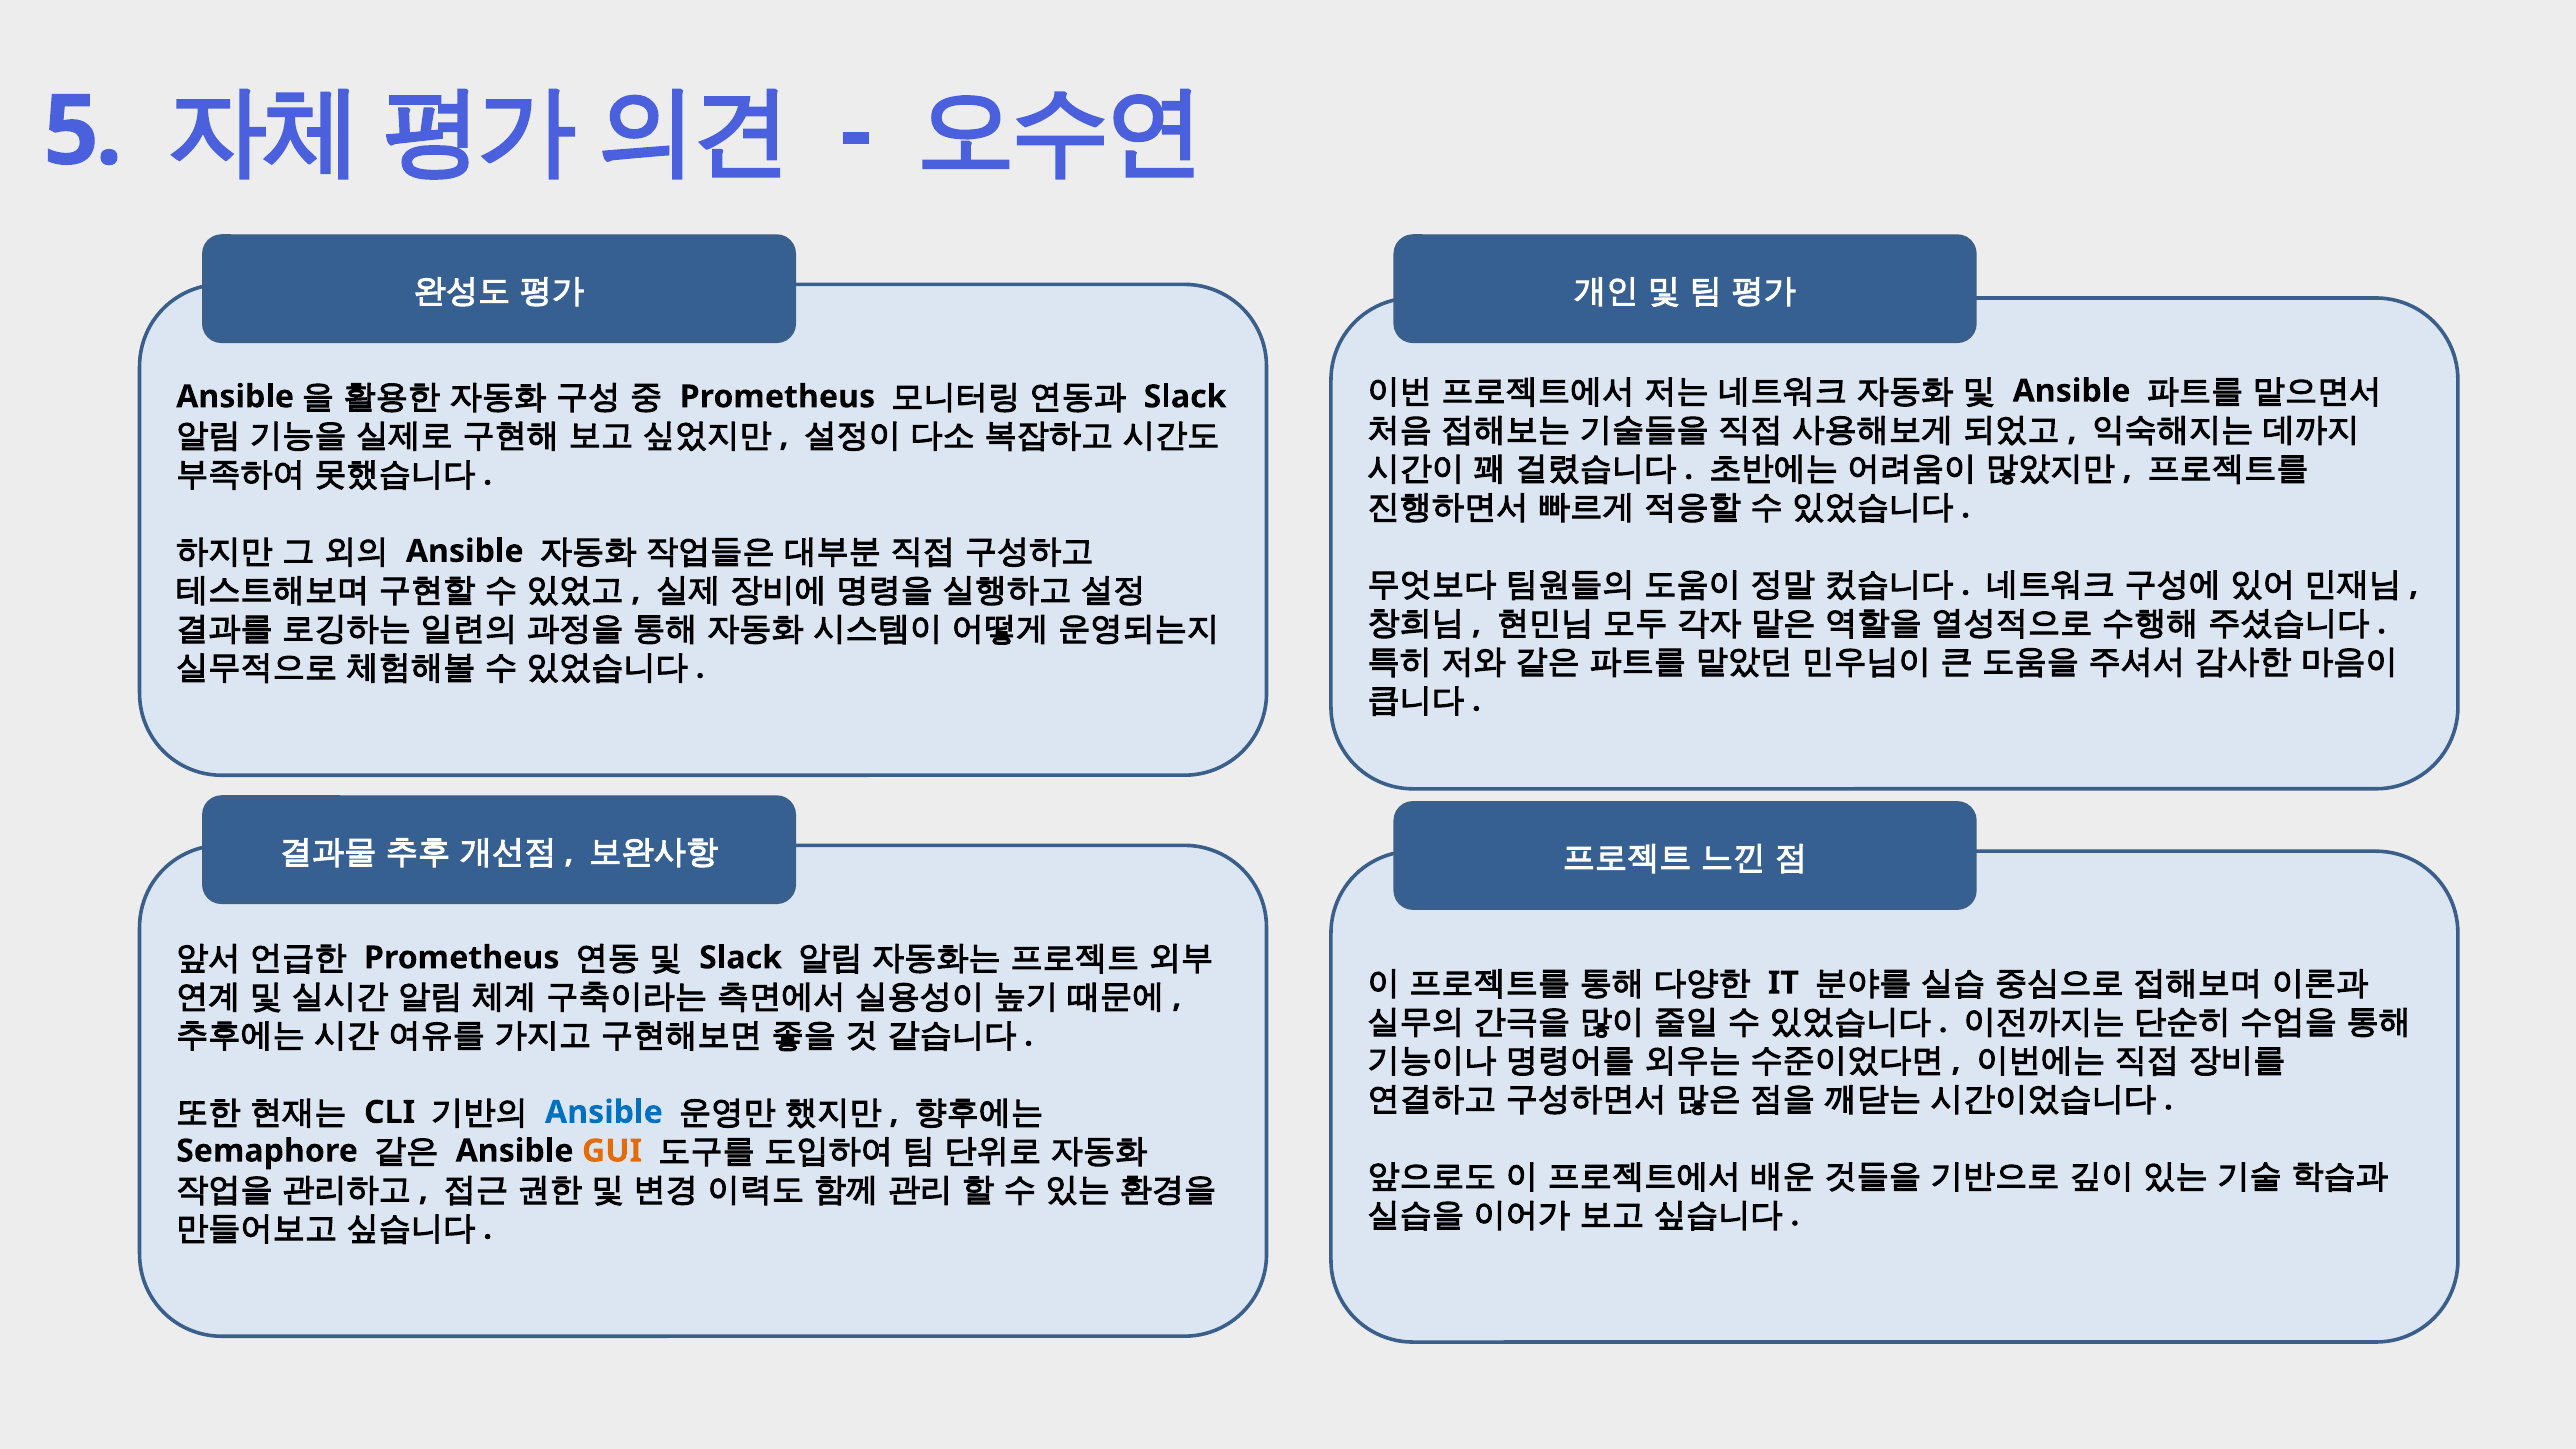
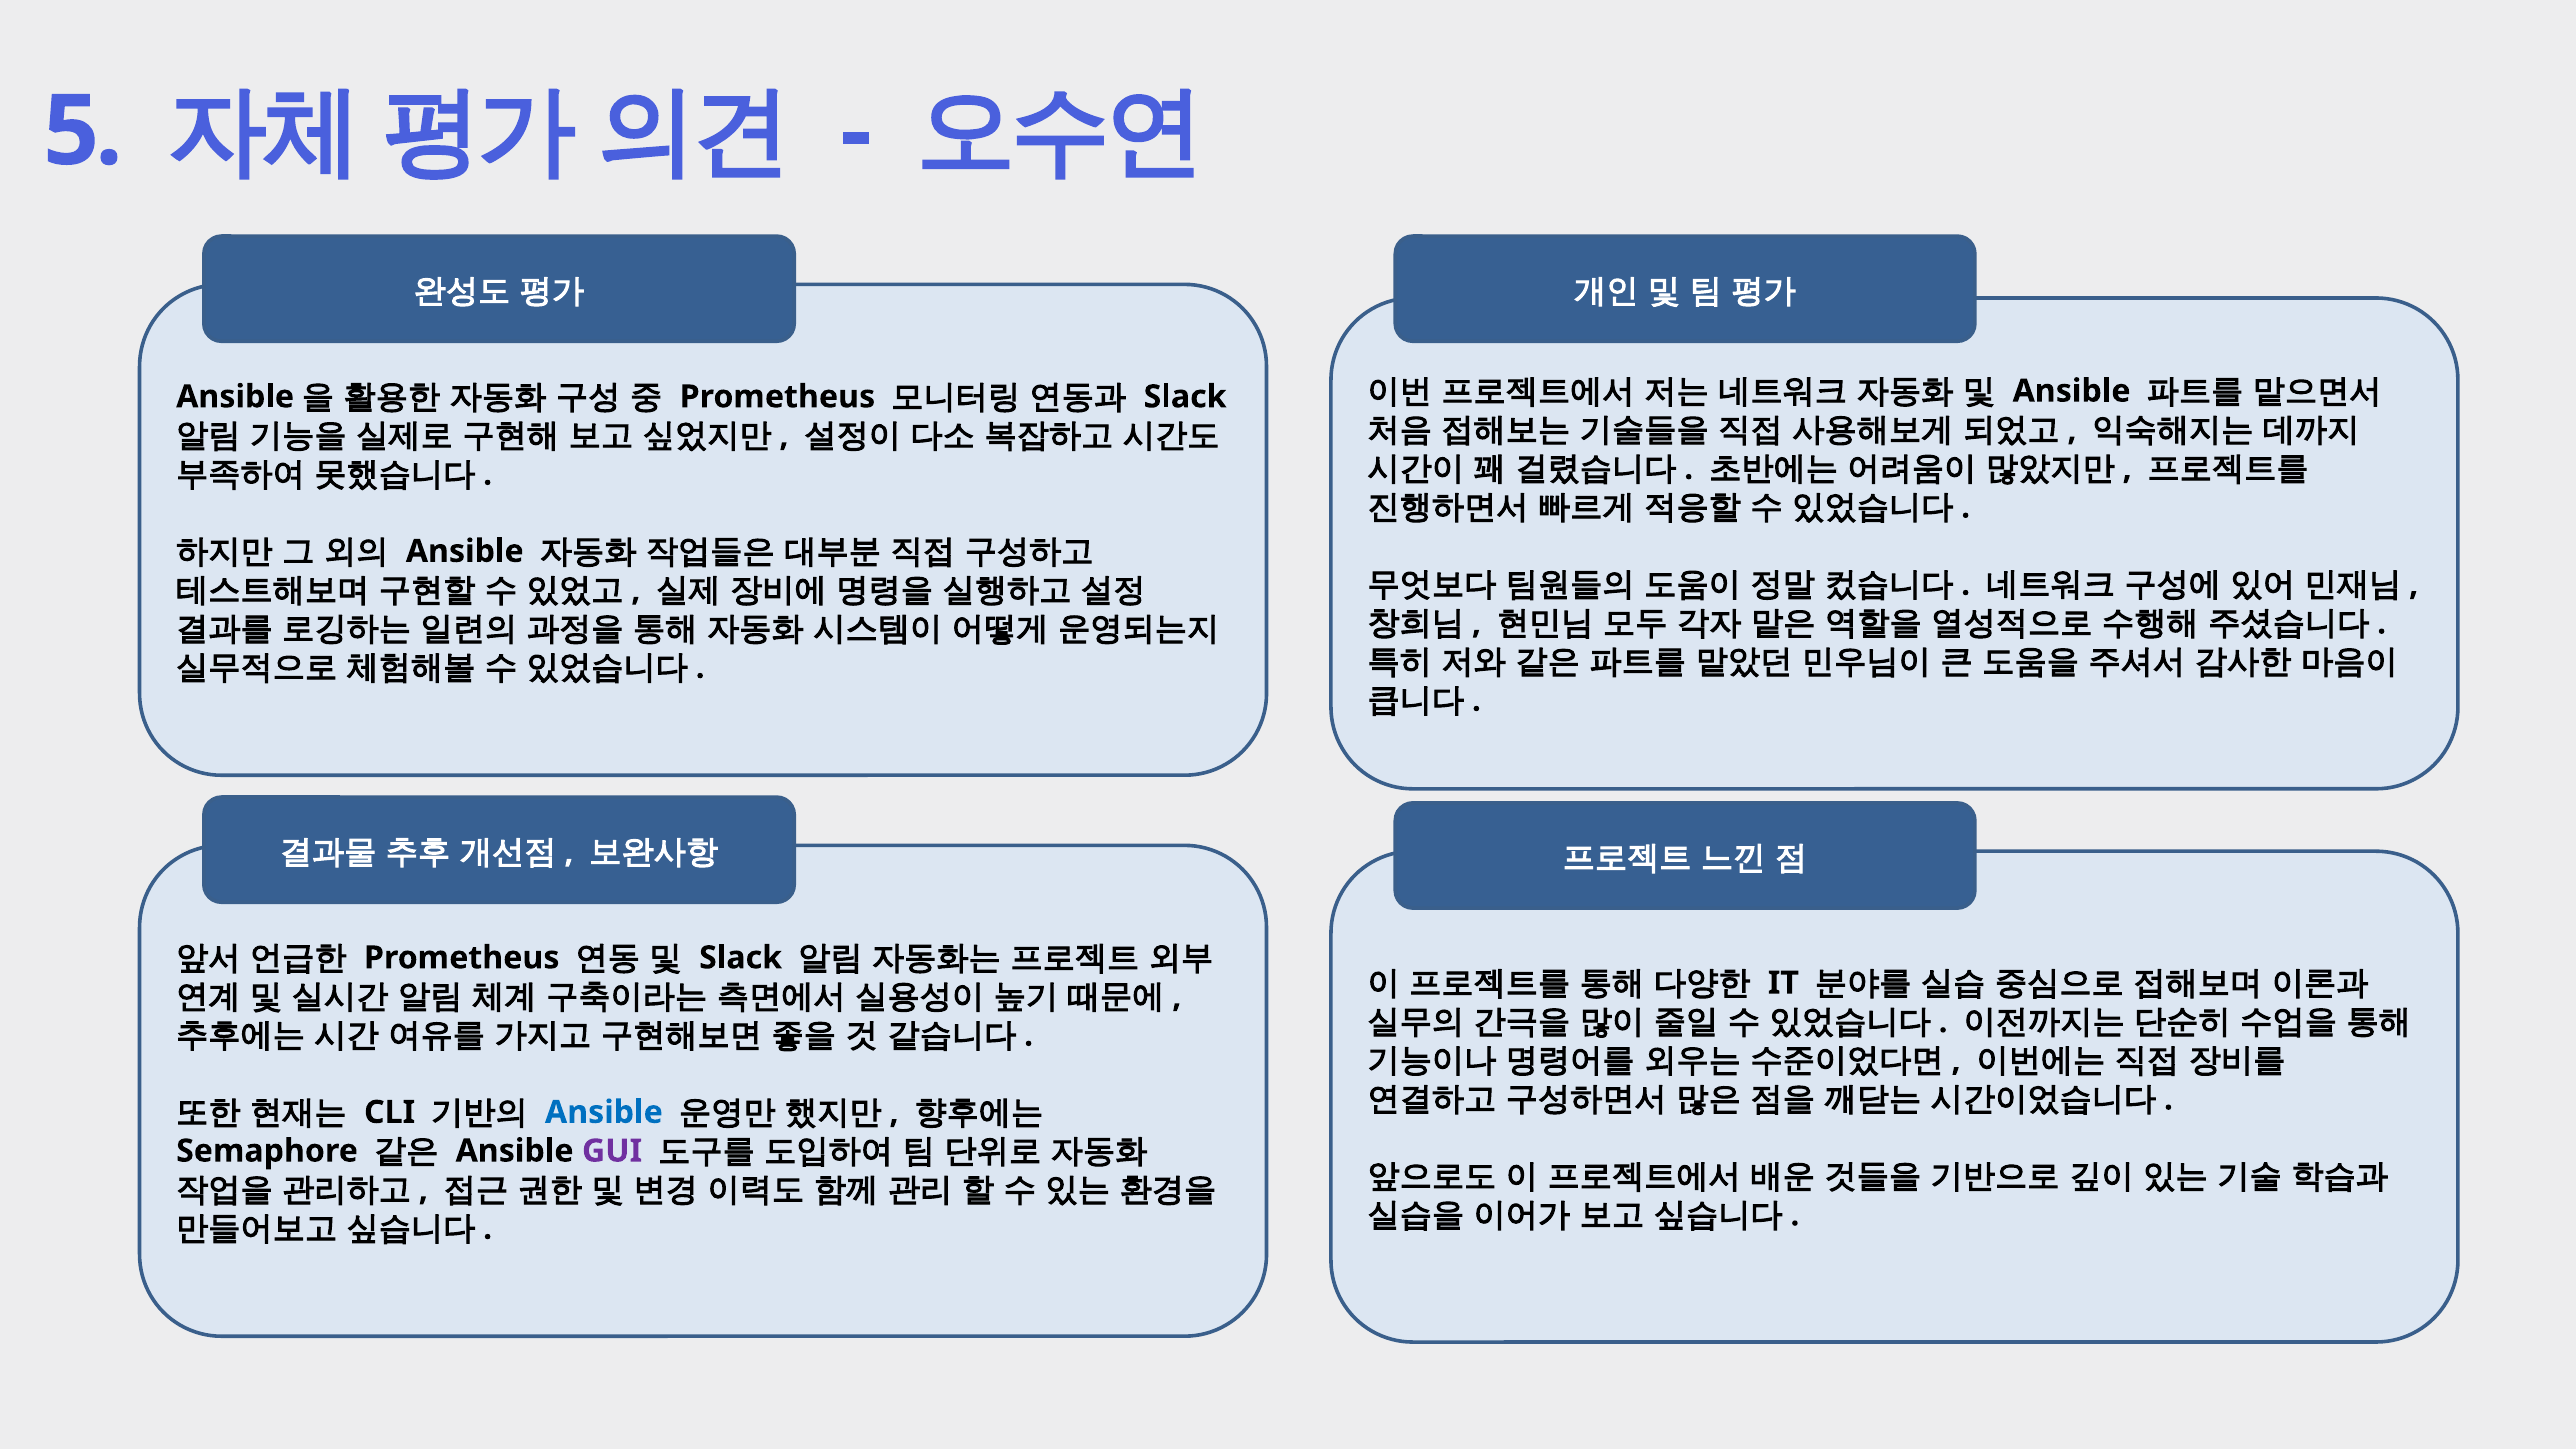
GUI colour: orange -> purple (612, 1151)
